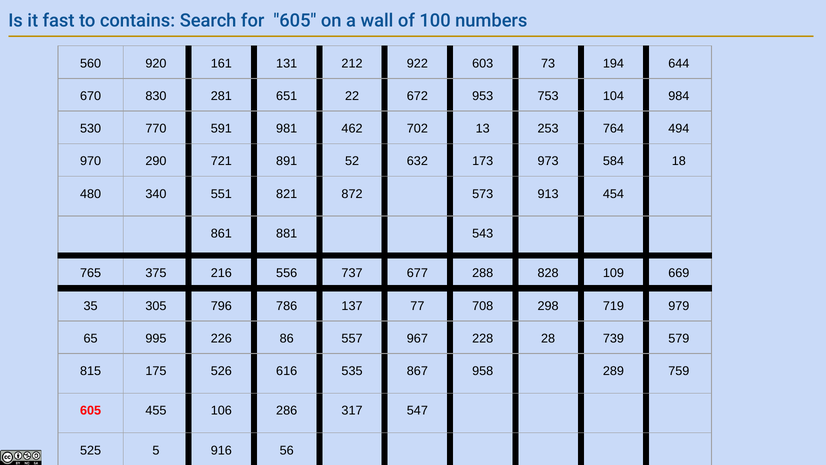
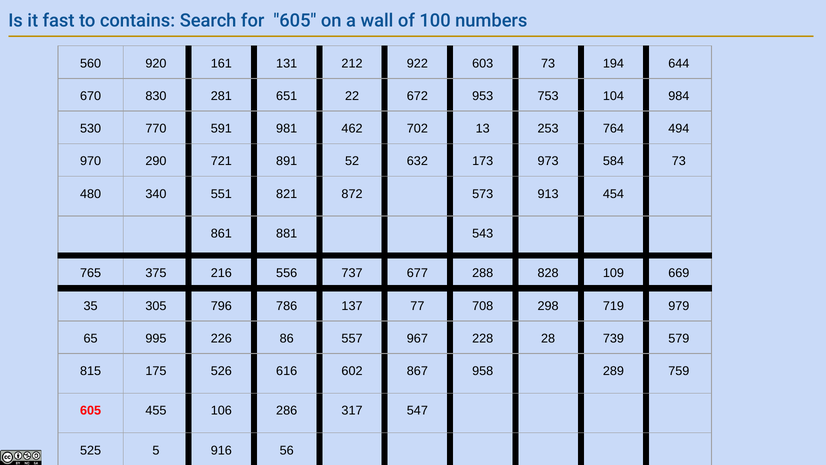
584 18: 18 -> 73 (679, 161)
535: 535 -> 602 (352, 371)
